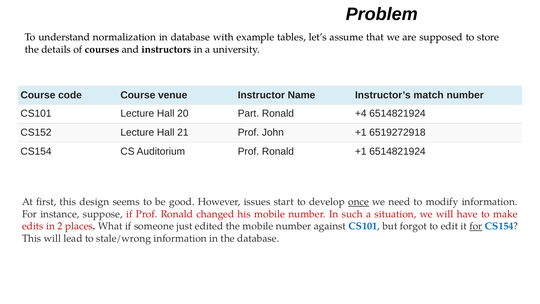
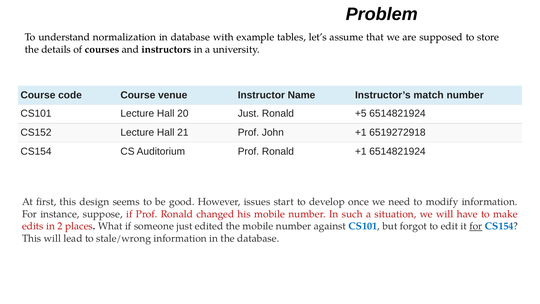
20 Part: Part -> Just (248, 114)
+4: +4 -> +5 (361, 114)
once underline: present -> none (359, 202)
